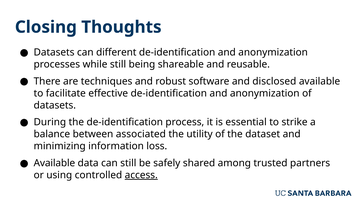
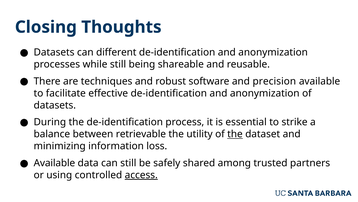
disclosed: disclosed -> precision (274, 81)
associated: associated -> retrievable (141, 134)
the underline: none -> present (235, 134)
